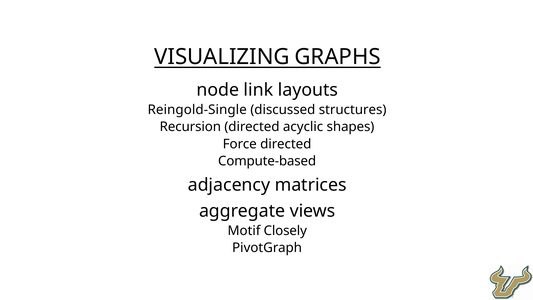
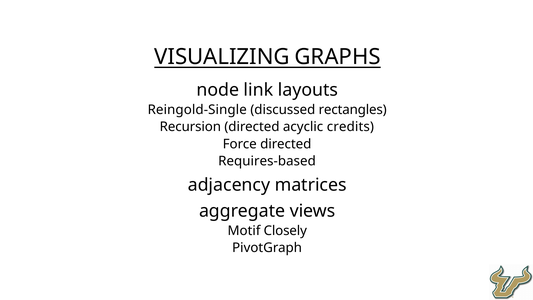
structures: structures -> rectangles (353, 110)
shapes: shapes -> credits (350, 127)
Compute-based: Compute-based -> Requires-based (267, 161)
